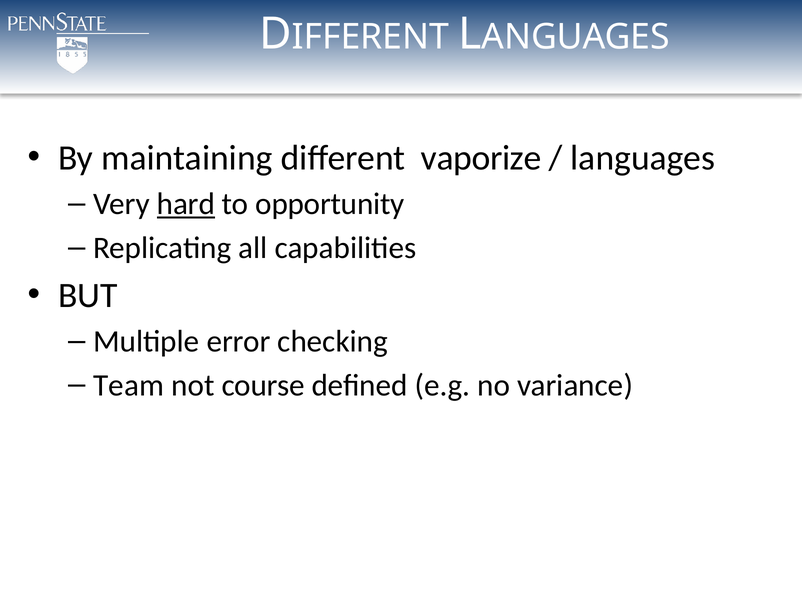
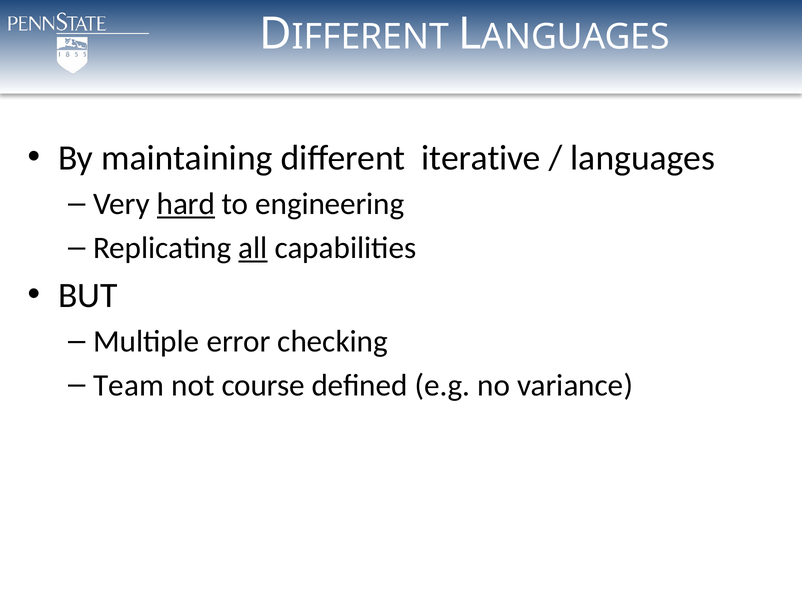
vaporize: vaporize -> iterative (481, 158)
opportunity: opportunity -> engineering (330, 204)
all underline: none -> present (253, 248)
